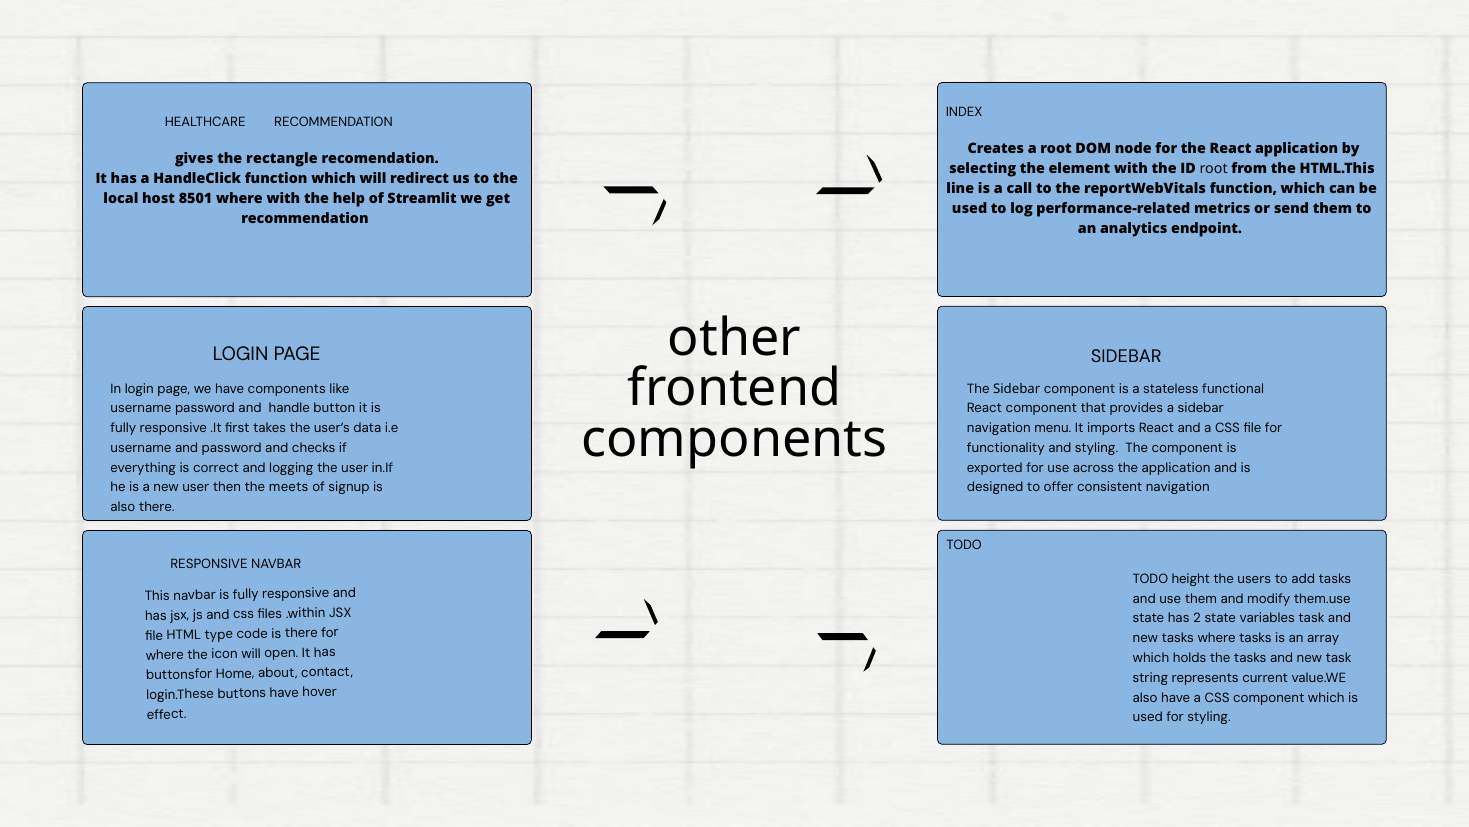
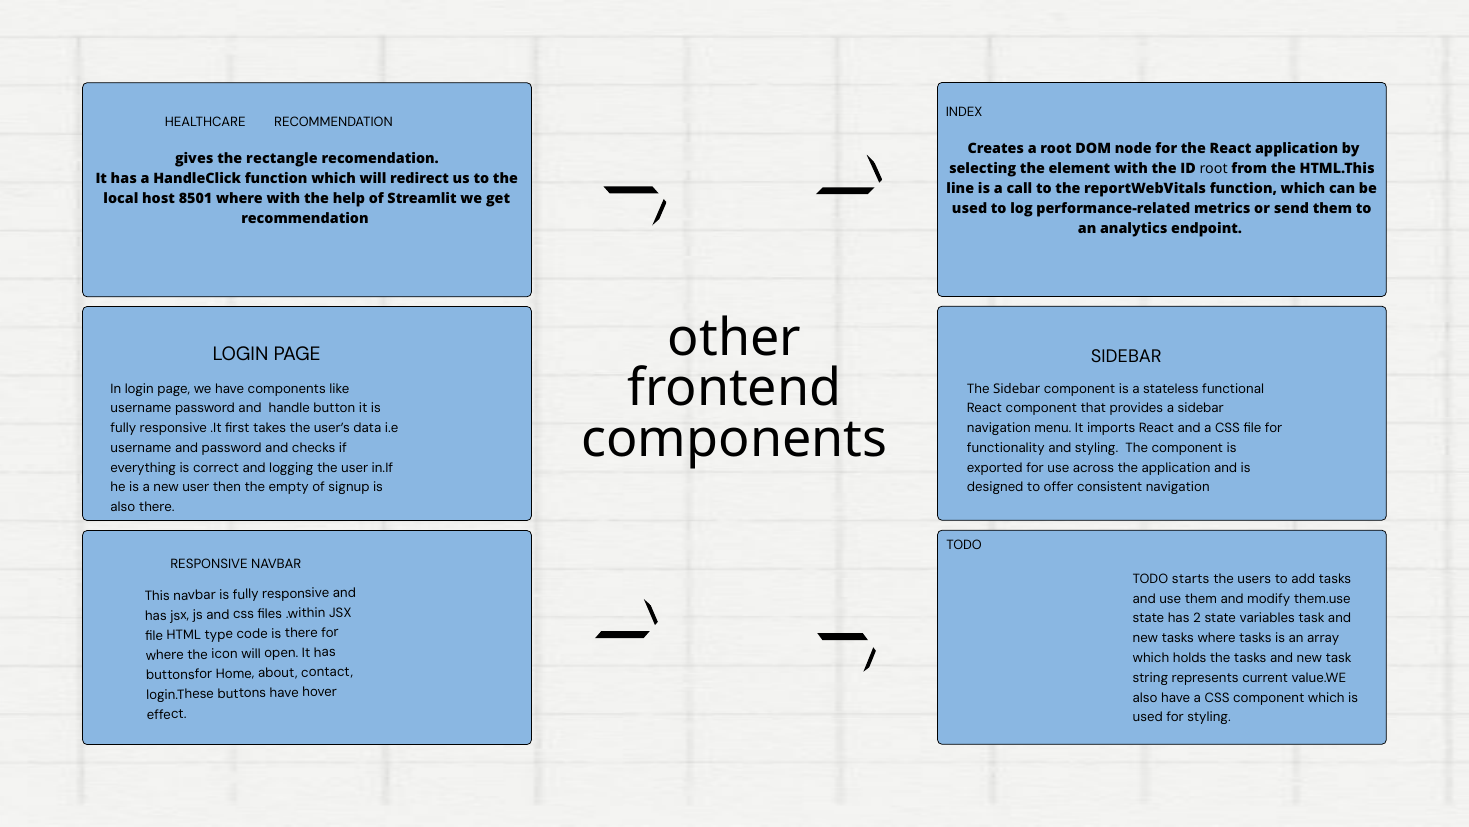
meets: meets -> empty (289, 487)
height: height -> starts (1191, 579)
